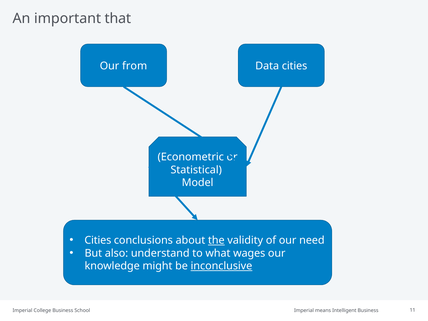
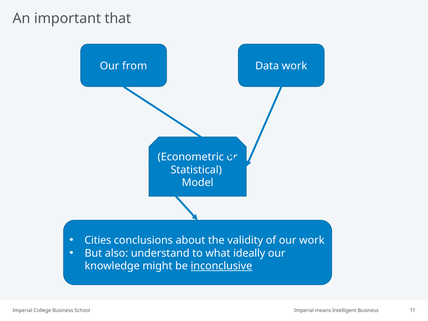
Data cities: cities -> work (295, 66)
the underline: present -> none (216, 240)
our need: need -> work (312, 240)
wages: wages -> ideally (249, 253)
